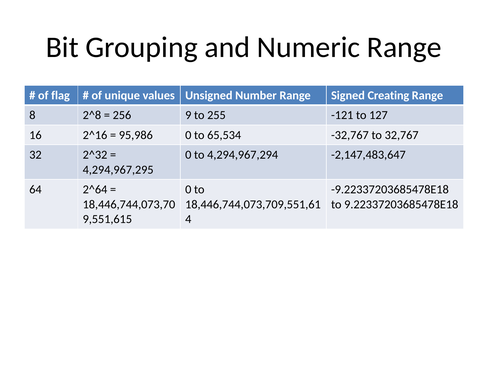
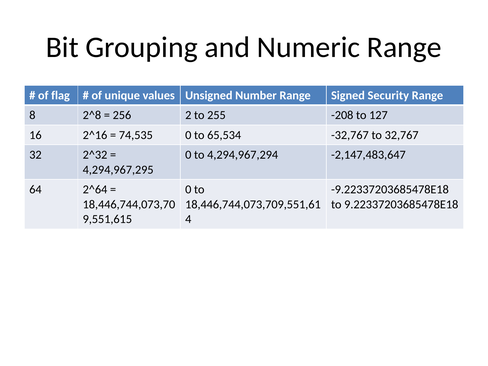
Creating: Creating -> Security (388, 95)
9: 9 -> 2 (188, 115)
-121: -121 -> -208 (342, 115)
95,986: 95,986 -> 74,535 (136, 135)
